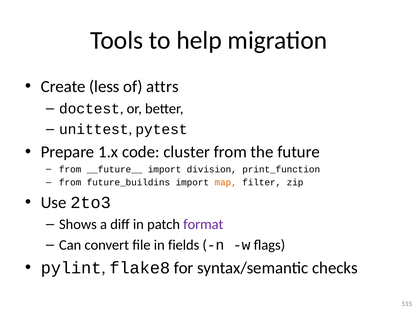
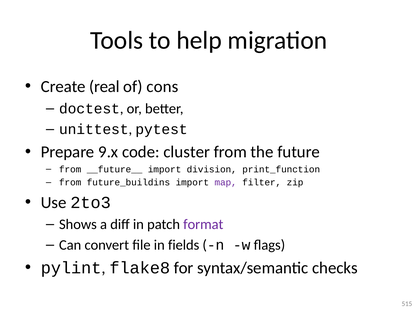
less: less -> real (104, 87)
attrs: attrs -> cons (162, 87)
1.x: 1.x -> 9.x (108, 152)
map colour: orange -> purple (226, 182)
